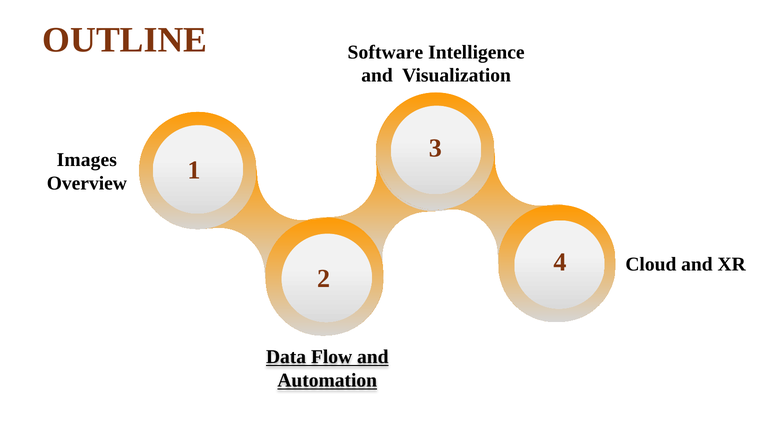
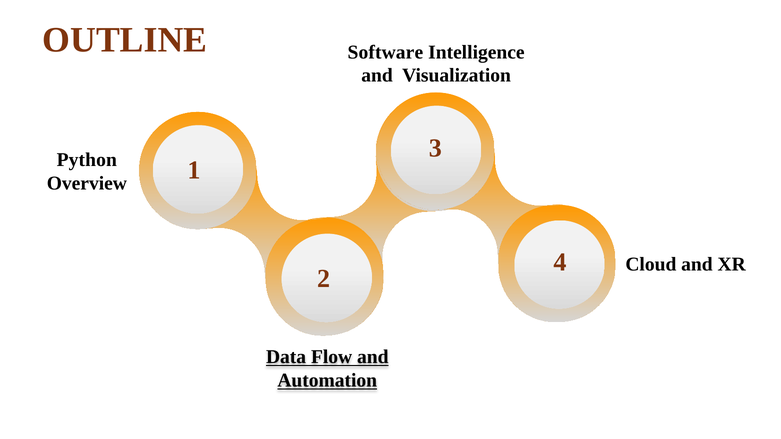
Images: Images -> Python (87, 160)
